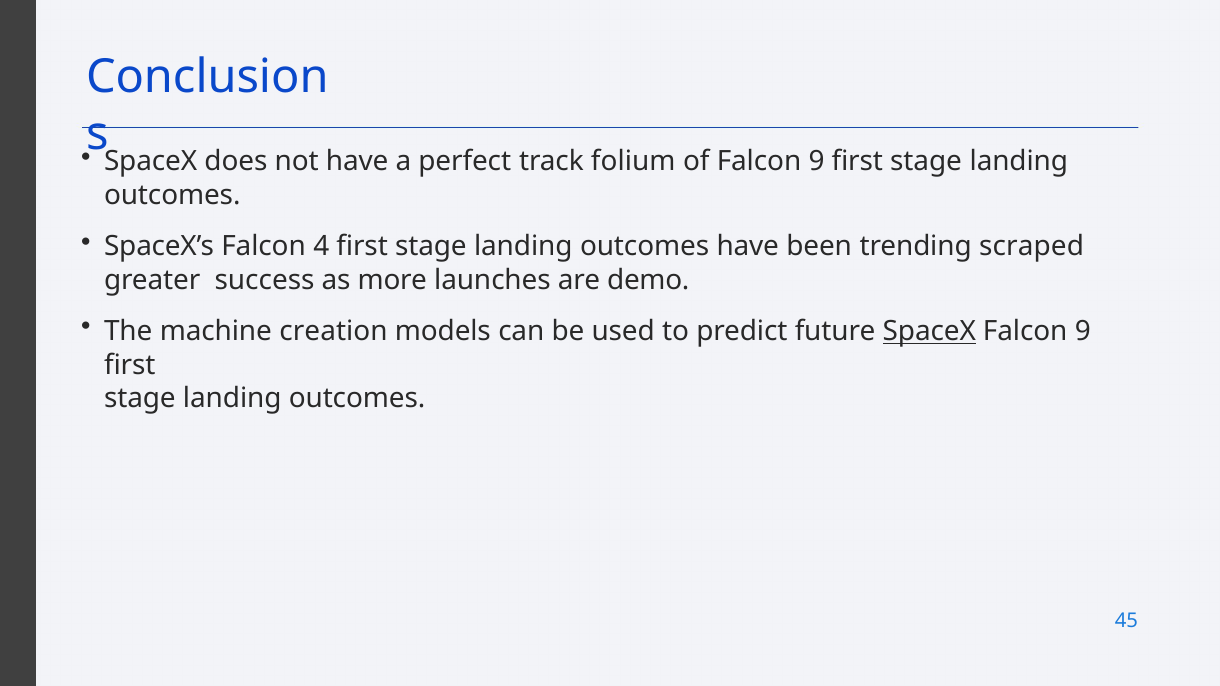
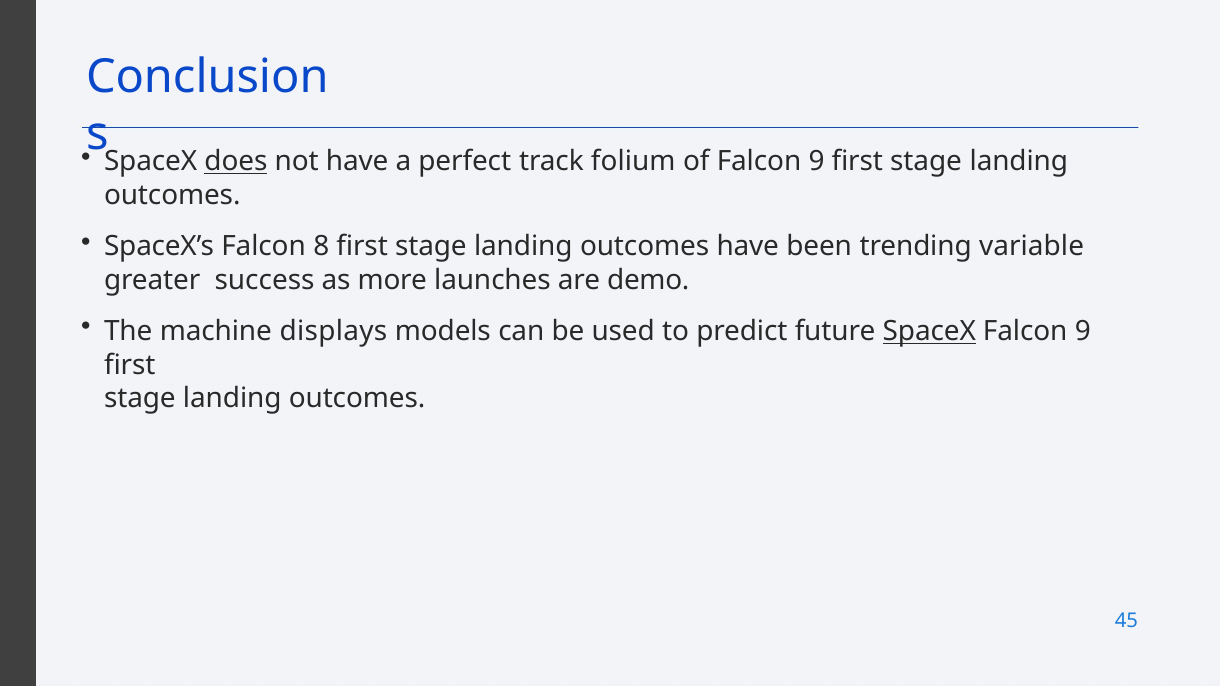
does underline: none -> present (236, 162)
4: 4 -> 8 (321, 247)
scraped: scraped -> variable (1032, 247)
creation: creation -> displays (333, 331)
